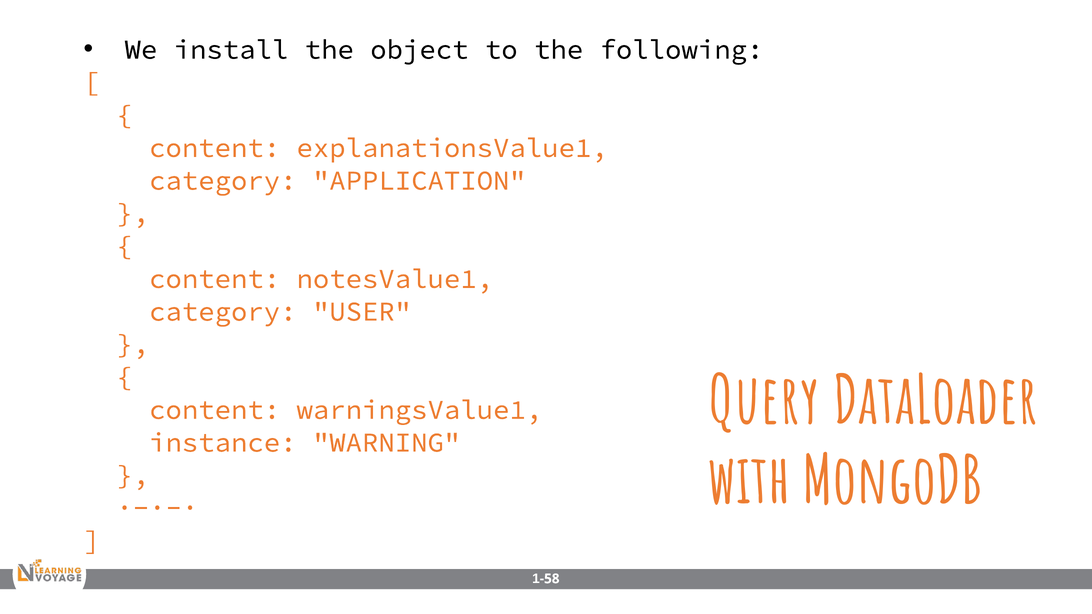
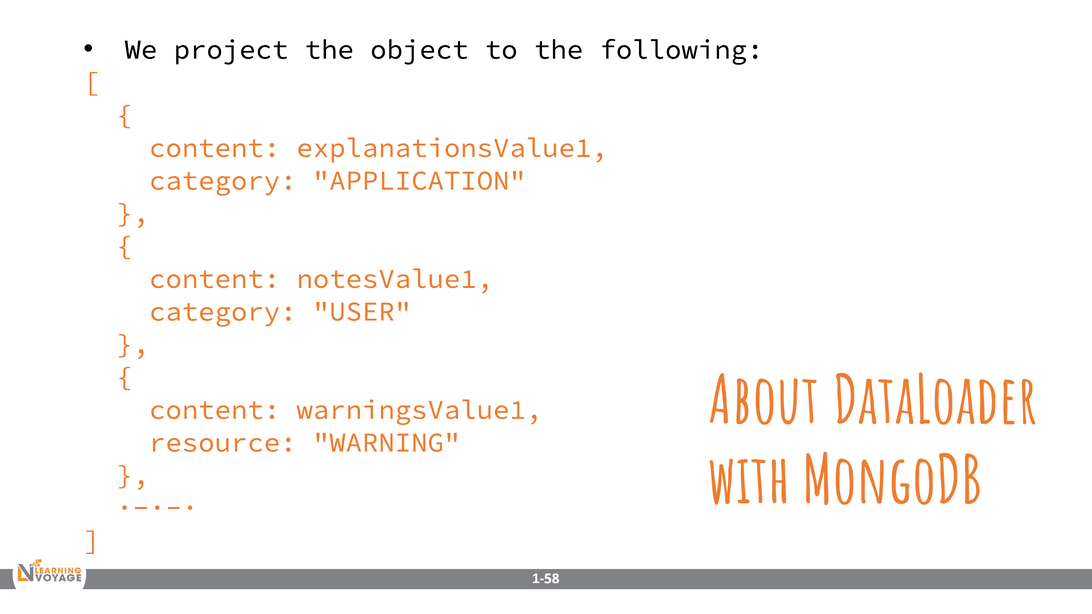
install: install -> project (231, 50)
Query: Query -> About (764, 402)
instance: instance -> resource (223, 443)
